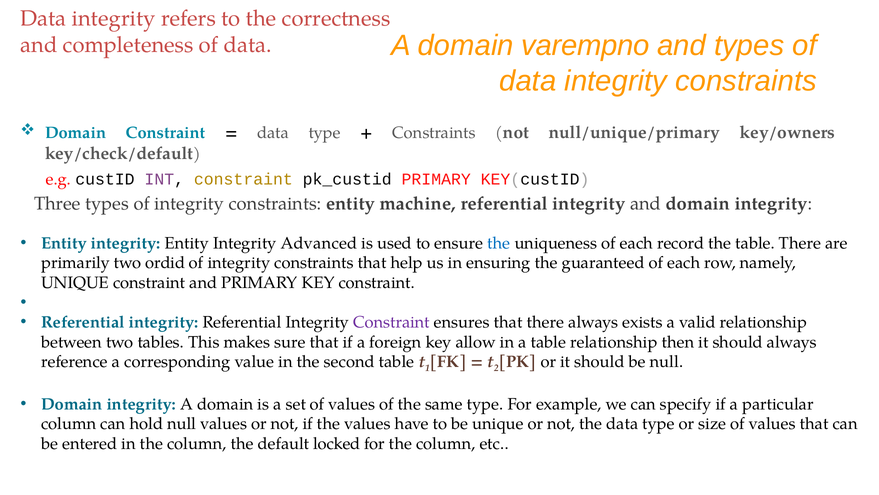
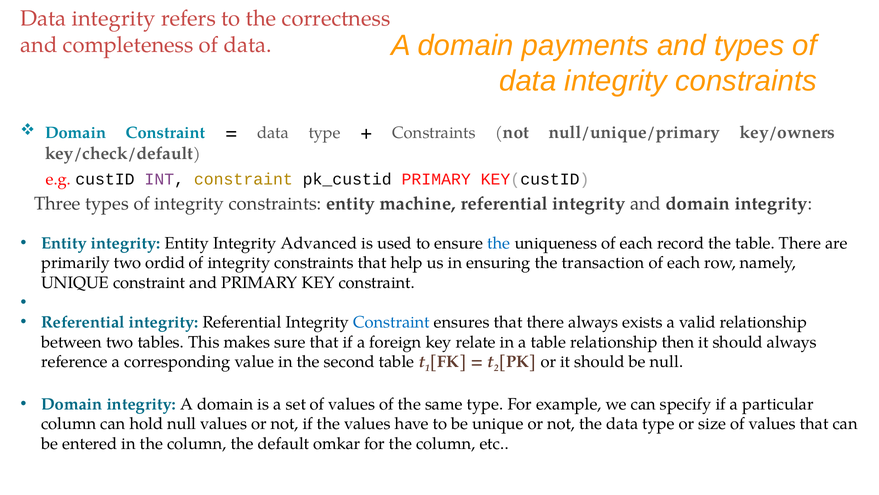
varempno: varempno -> payments (585, 46)
guaranteed: guaranteed -> transaction (603, 263)
Constraint colour: purple -> blue (392, 322)
allow: allow -> relate (476, 342)
locked: locked -> omkar (337, 443)
